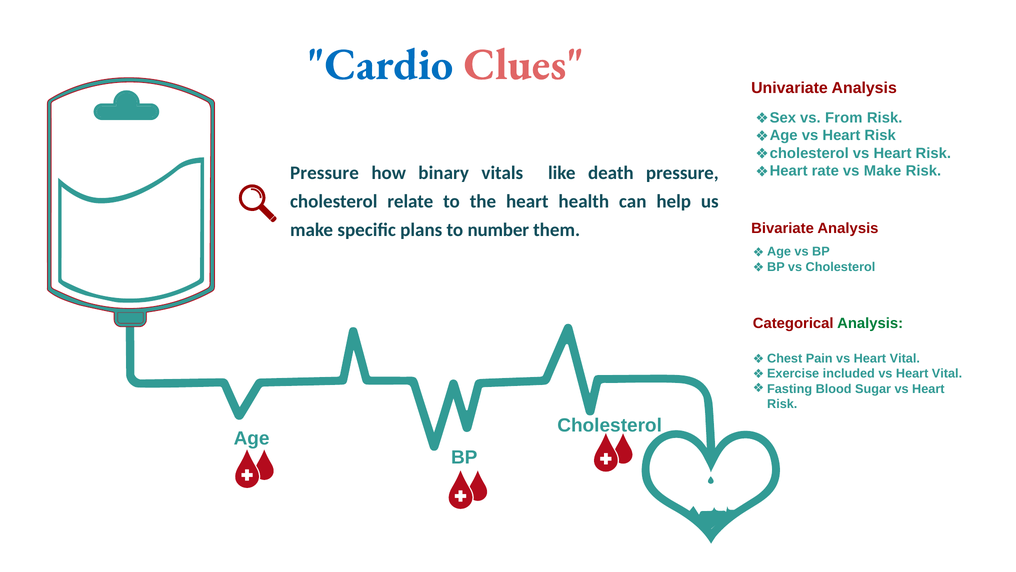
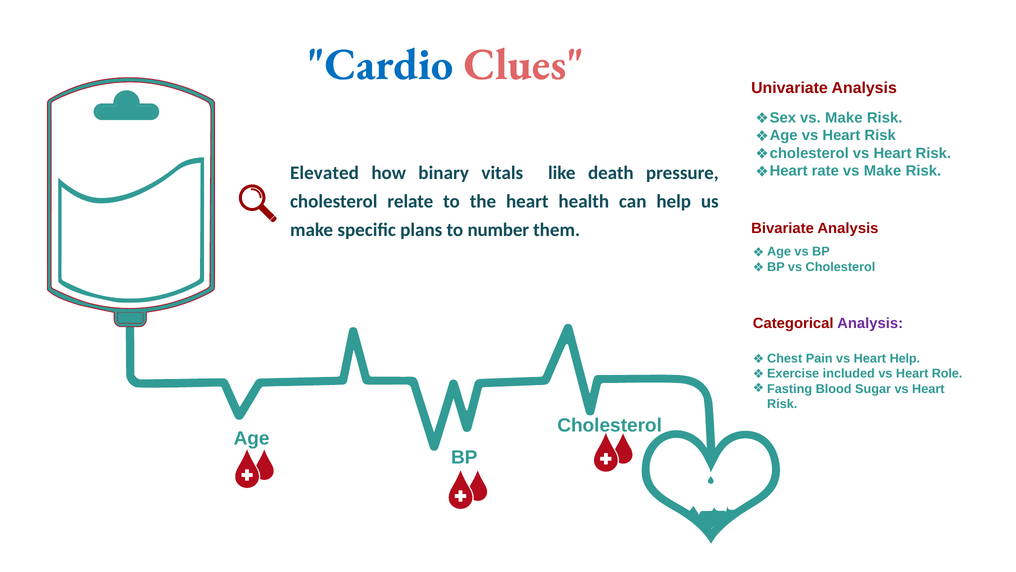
From: From -> Make (844, 118)
Pressure: Pressure -> Elevated (325, 173)
Analysis colour: green -> purple (870, 323)
Pain vs Heart Vital: Vital -> Help (905, 358)
included vs Heart Vital: Vital -> Role (947, 373)
